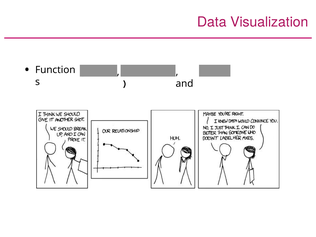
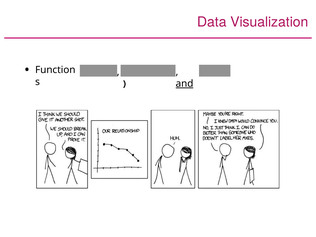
and underline: none -> present (184, 84)
